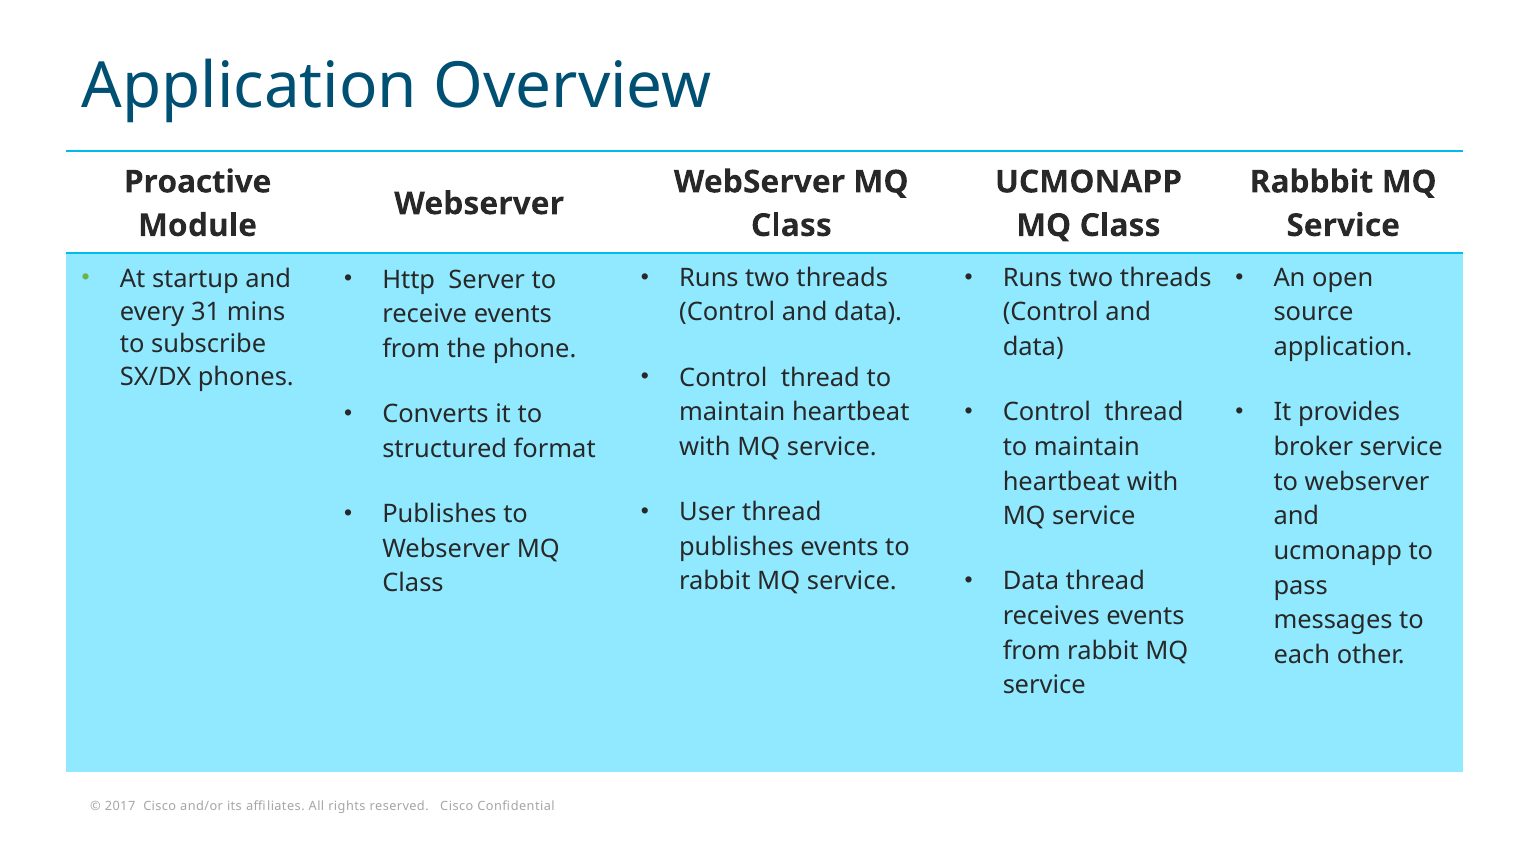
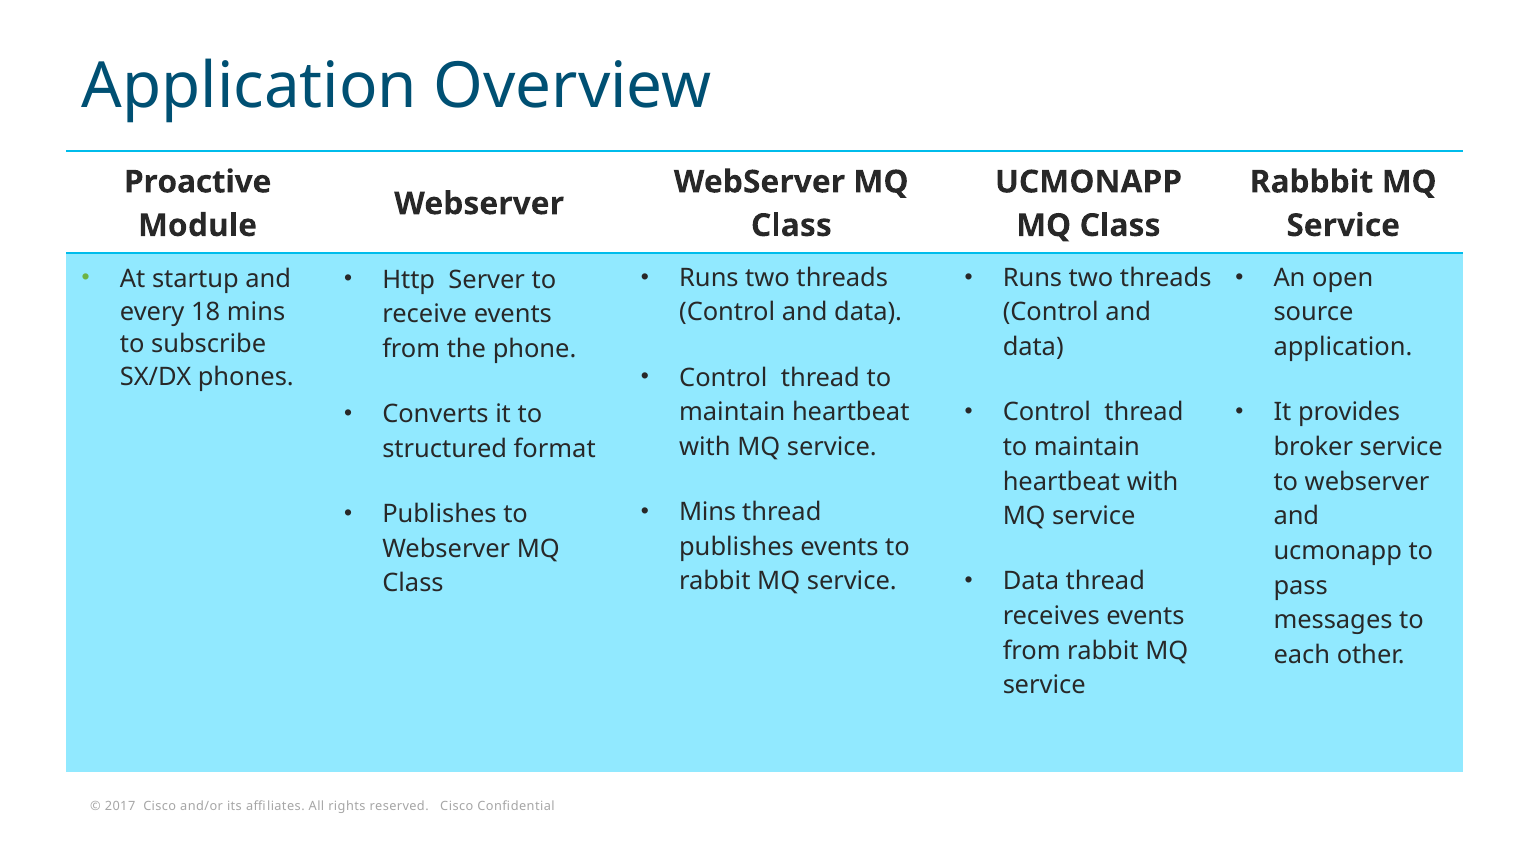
31: 31 -> 18 (206, 312)
User: User -> Mins (708, 513)
